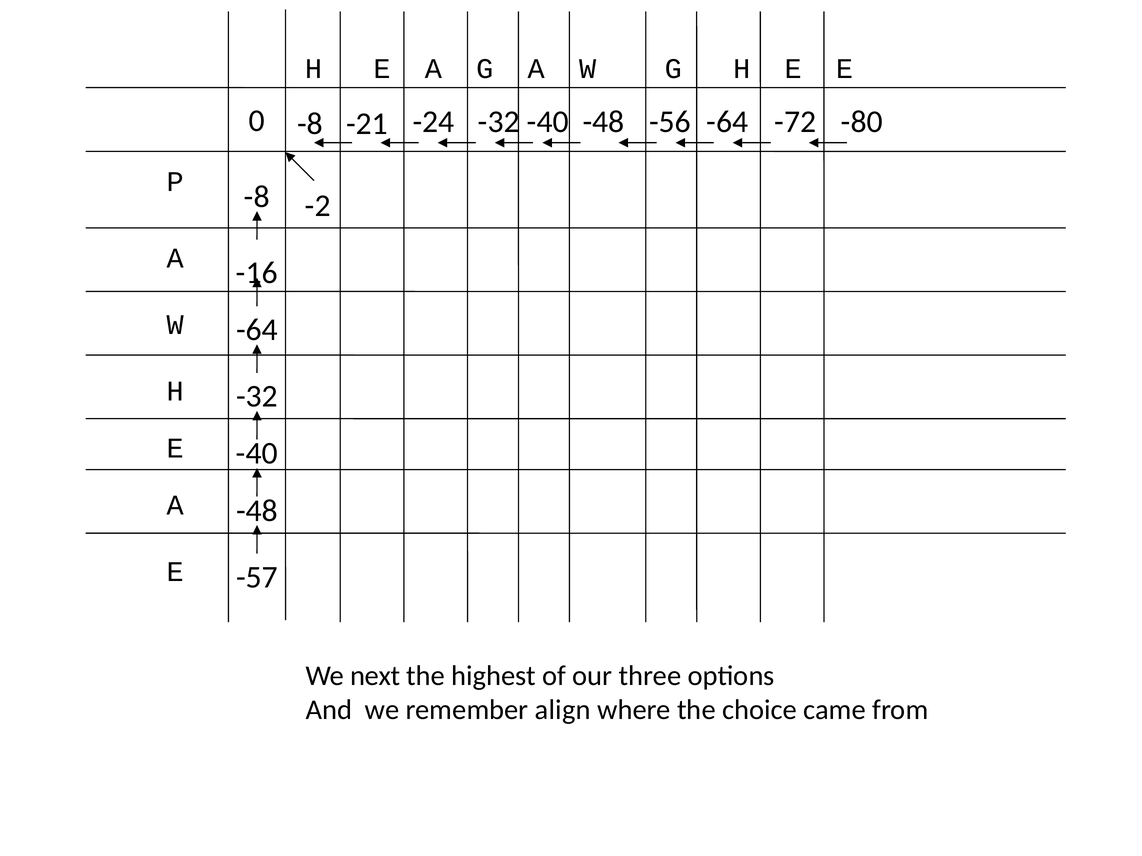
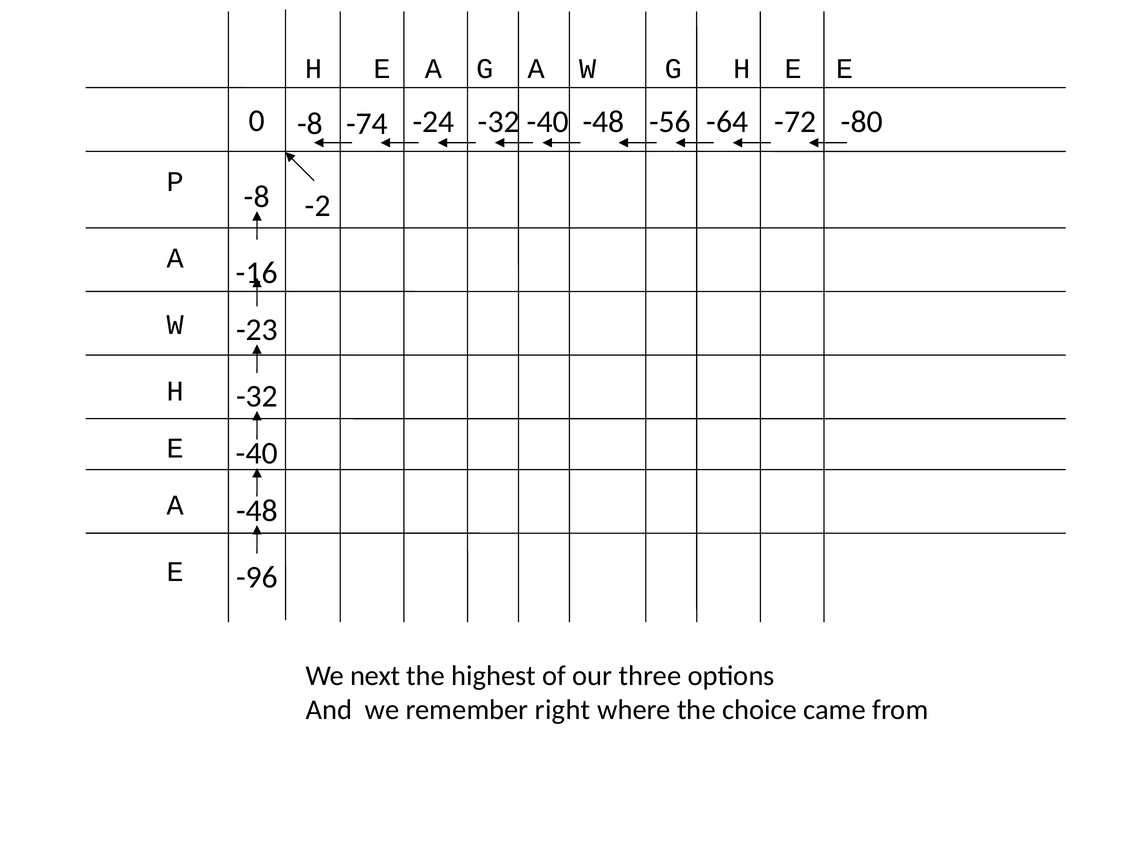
-21: -21 -> -74 (367, 124)
-64: -64 -> -23 (257, 330)
-57: -57 -> -96 (257, 577)
align: align -> right (563, 710)
